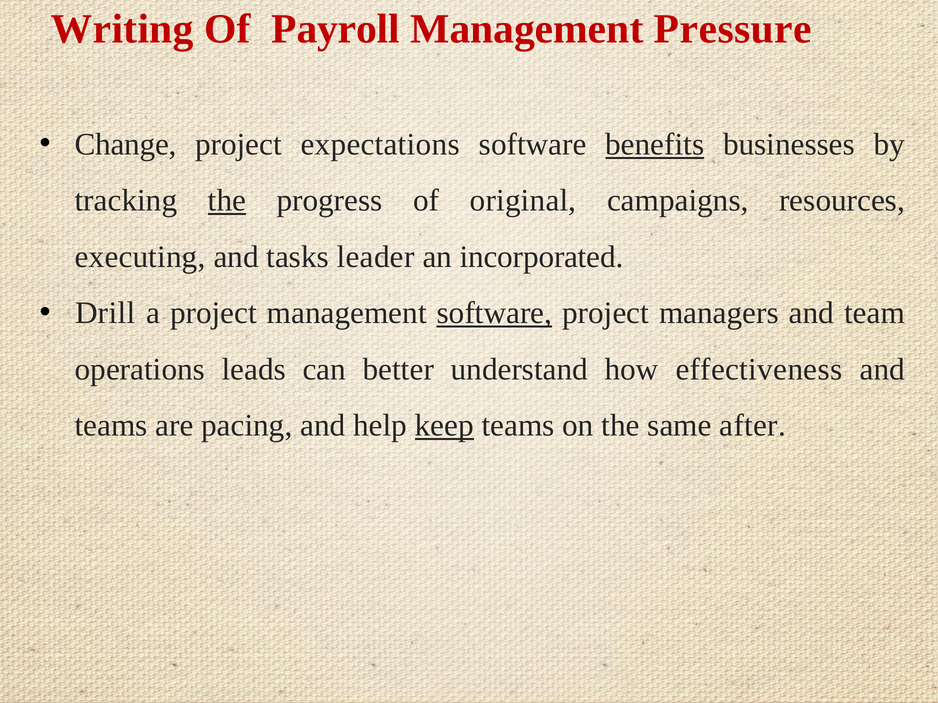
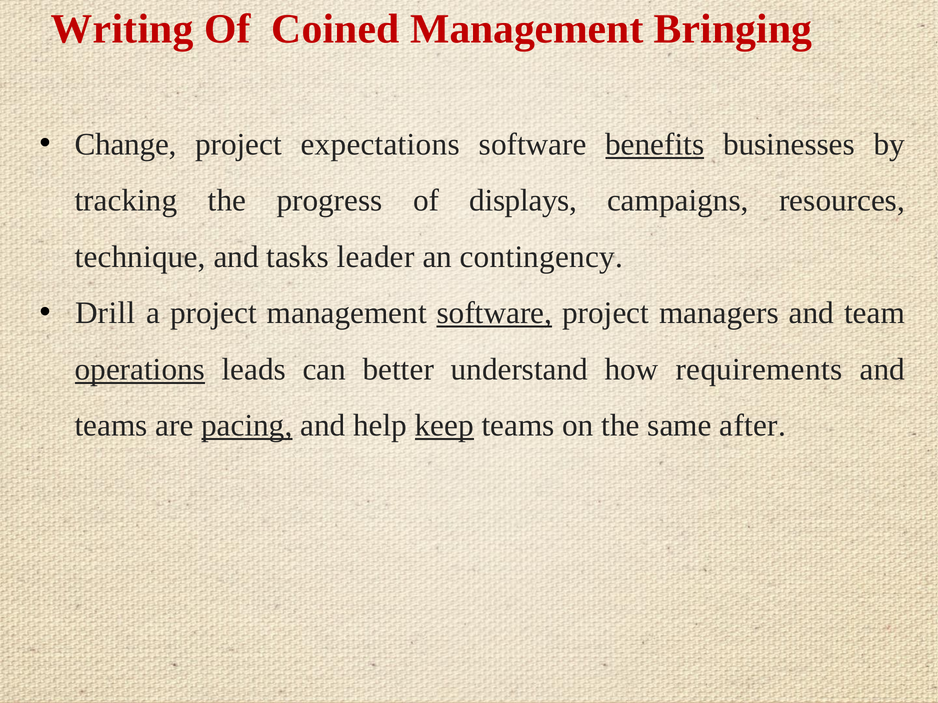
Payroll: Payroll -> Coined (335, 29)
Pressure: Pressure -> Bringing (733, 29)
the underline: present -> none (227, 201)
original: original -> displays (523, 201)
executing: executing -> technique (140, 257)
incorporated: incorporated -> contingency (541, 257)
operations underline: none -> present (140, 370)
effectiveness: effectiveness -> requirements (759, 370)
pacing underline: none -> present (247, 426)
